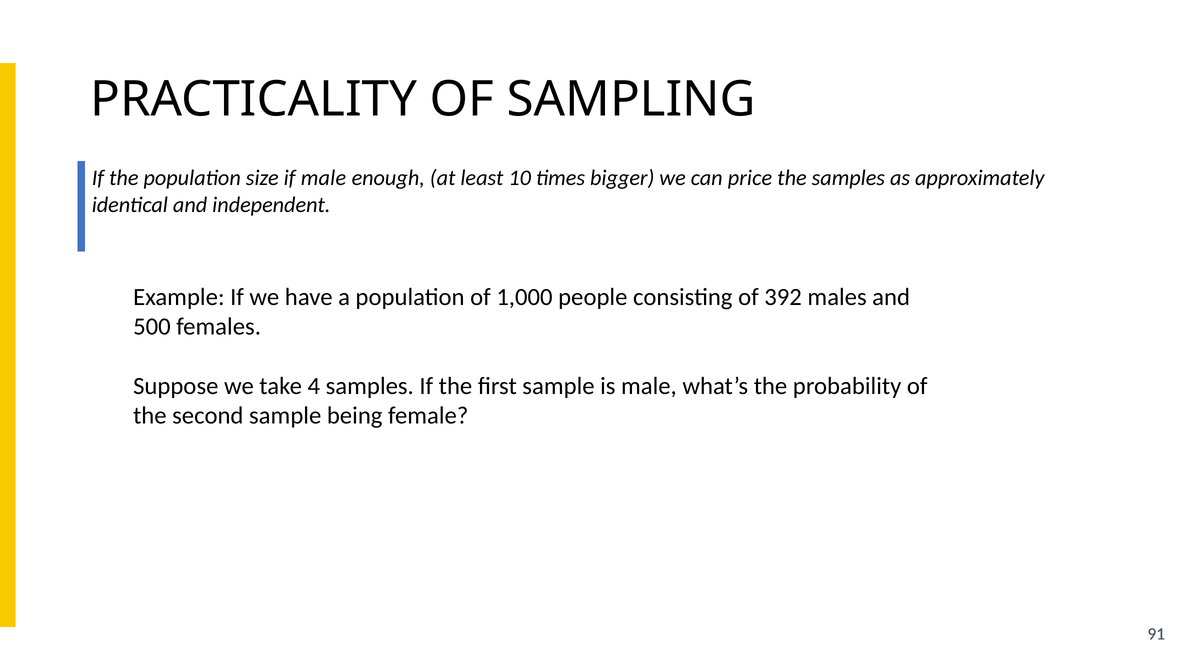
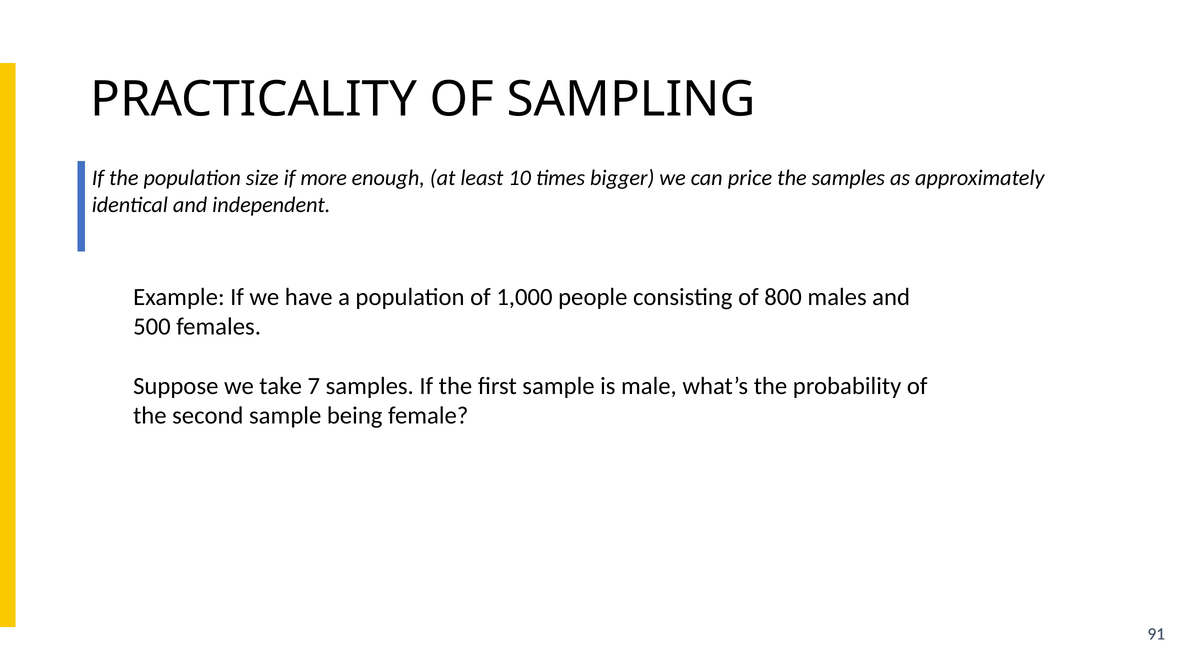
if male: male -> more (324, 178)
392: 392 -> 800 (783, 297)
4: 4 -> 7 (314, 386)
